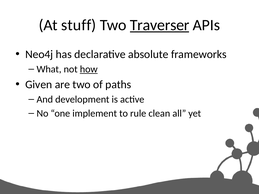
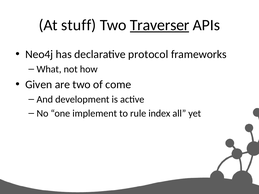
absolute: absolute -> protocol (148, 54)
how underline: present -> none (89, 69)
paths: paths -> come (118, 85)
clean: clean -> index (159, 114)
